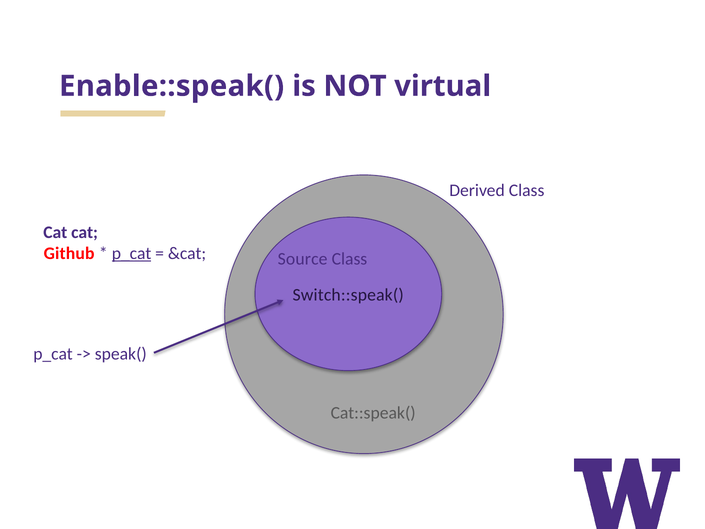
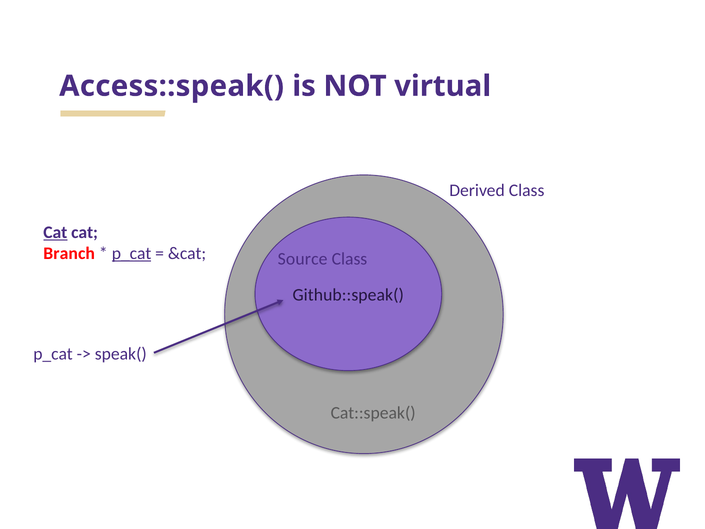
Enable::speak(: Enable::speak( -> Access::speak( (172, 86)
Cat underline: none -> present (55, 232)
Github: Github -> Branch (69, 253)
Switch::speak(: Switch::speak( -> Github::speak( (348, 295)
